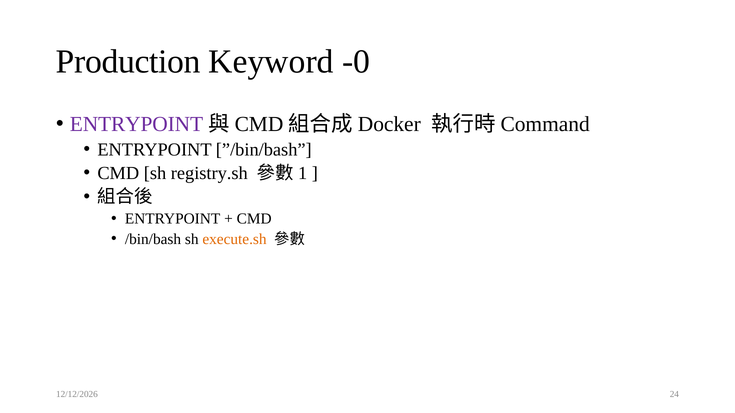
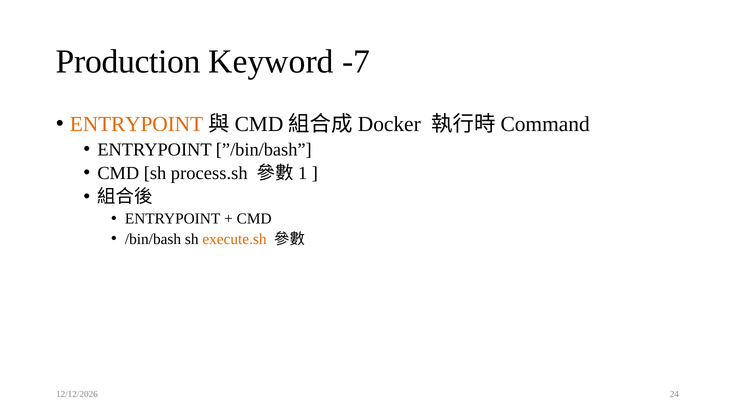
-0: -0 -> -7 (356, 62)
ENTRYPOINT colour: purple -> orange (136, 124)
registry.sh: registry.sh -> process.sh (209, 173)
